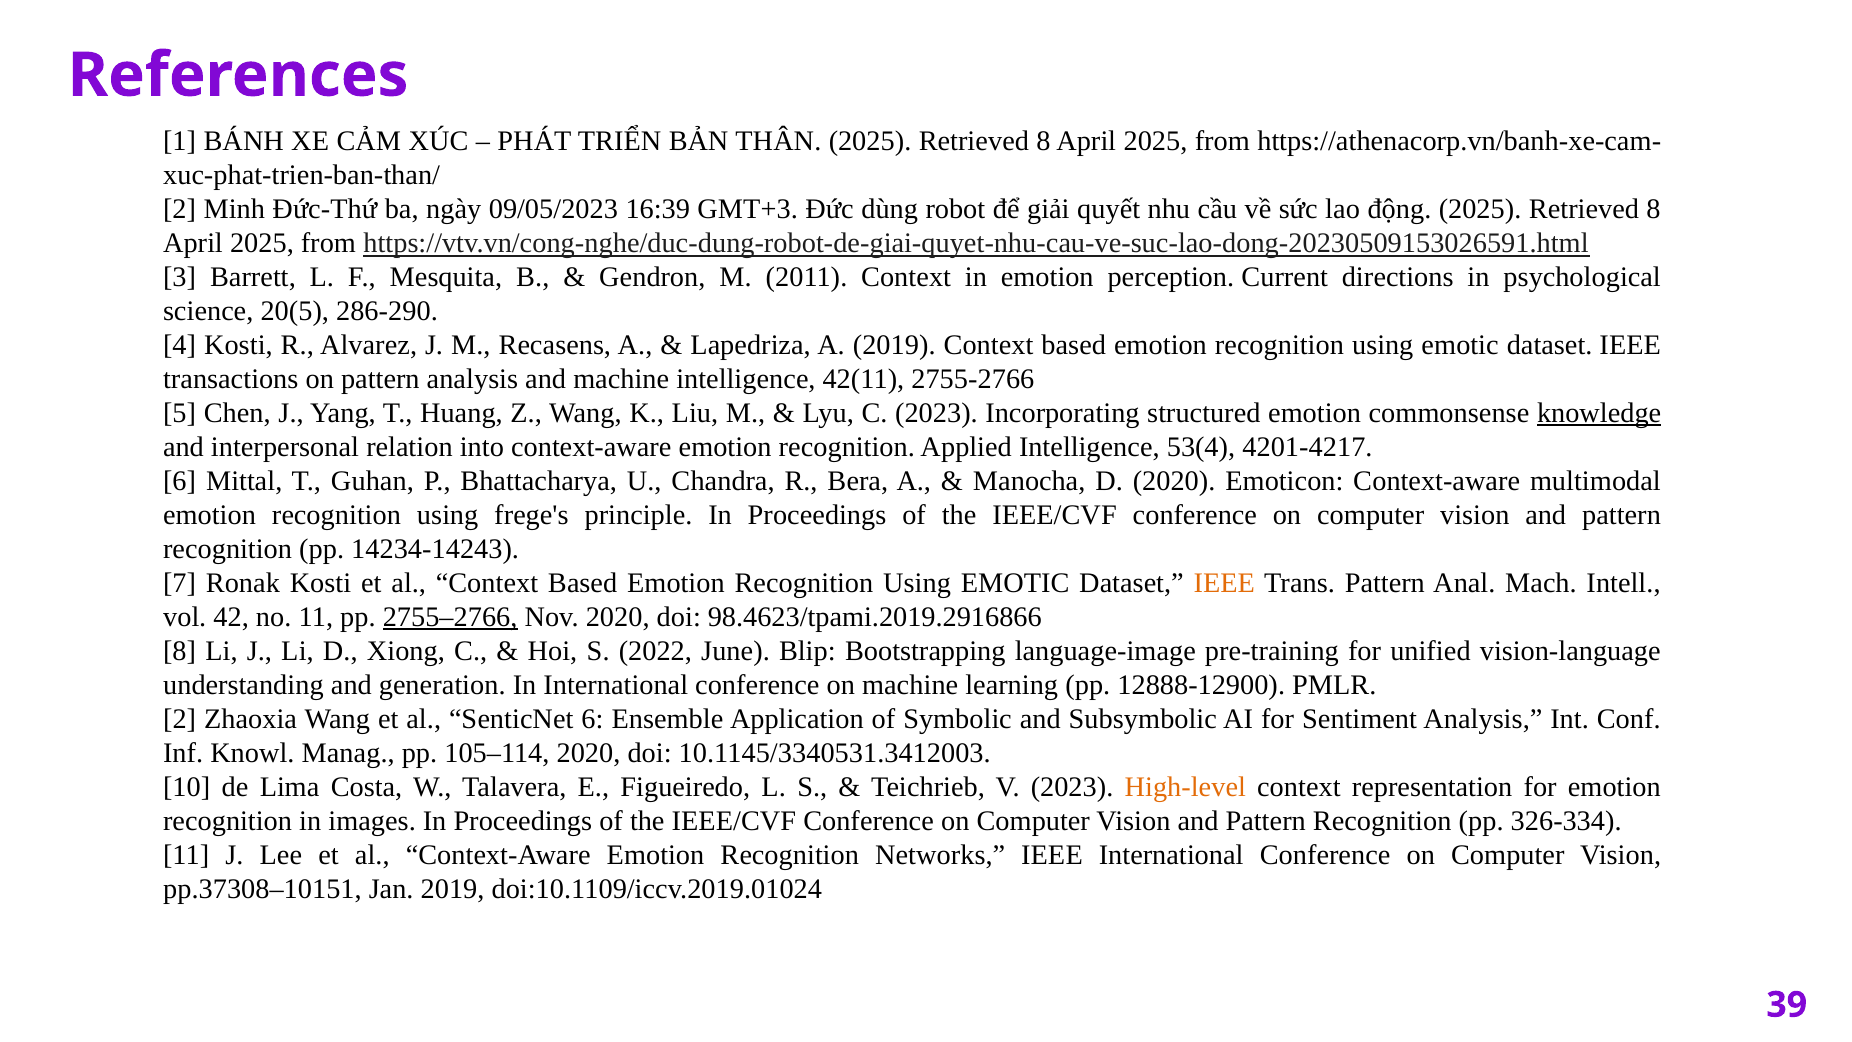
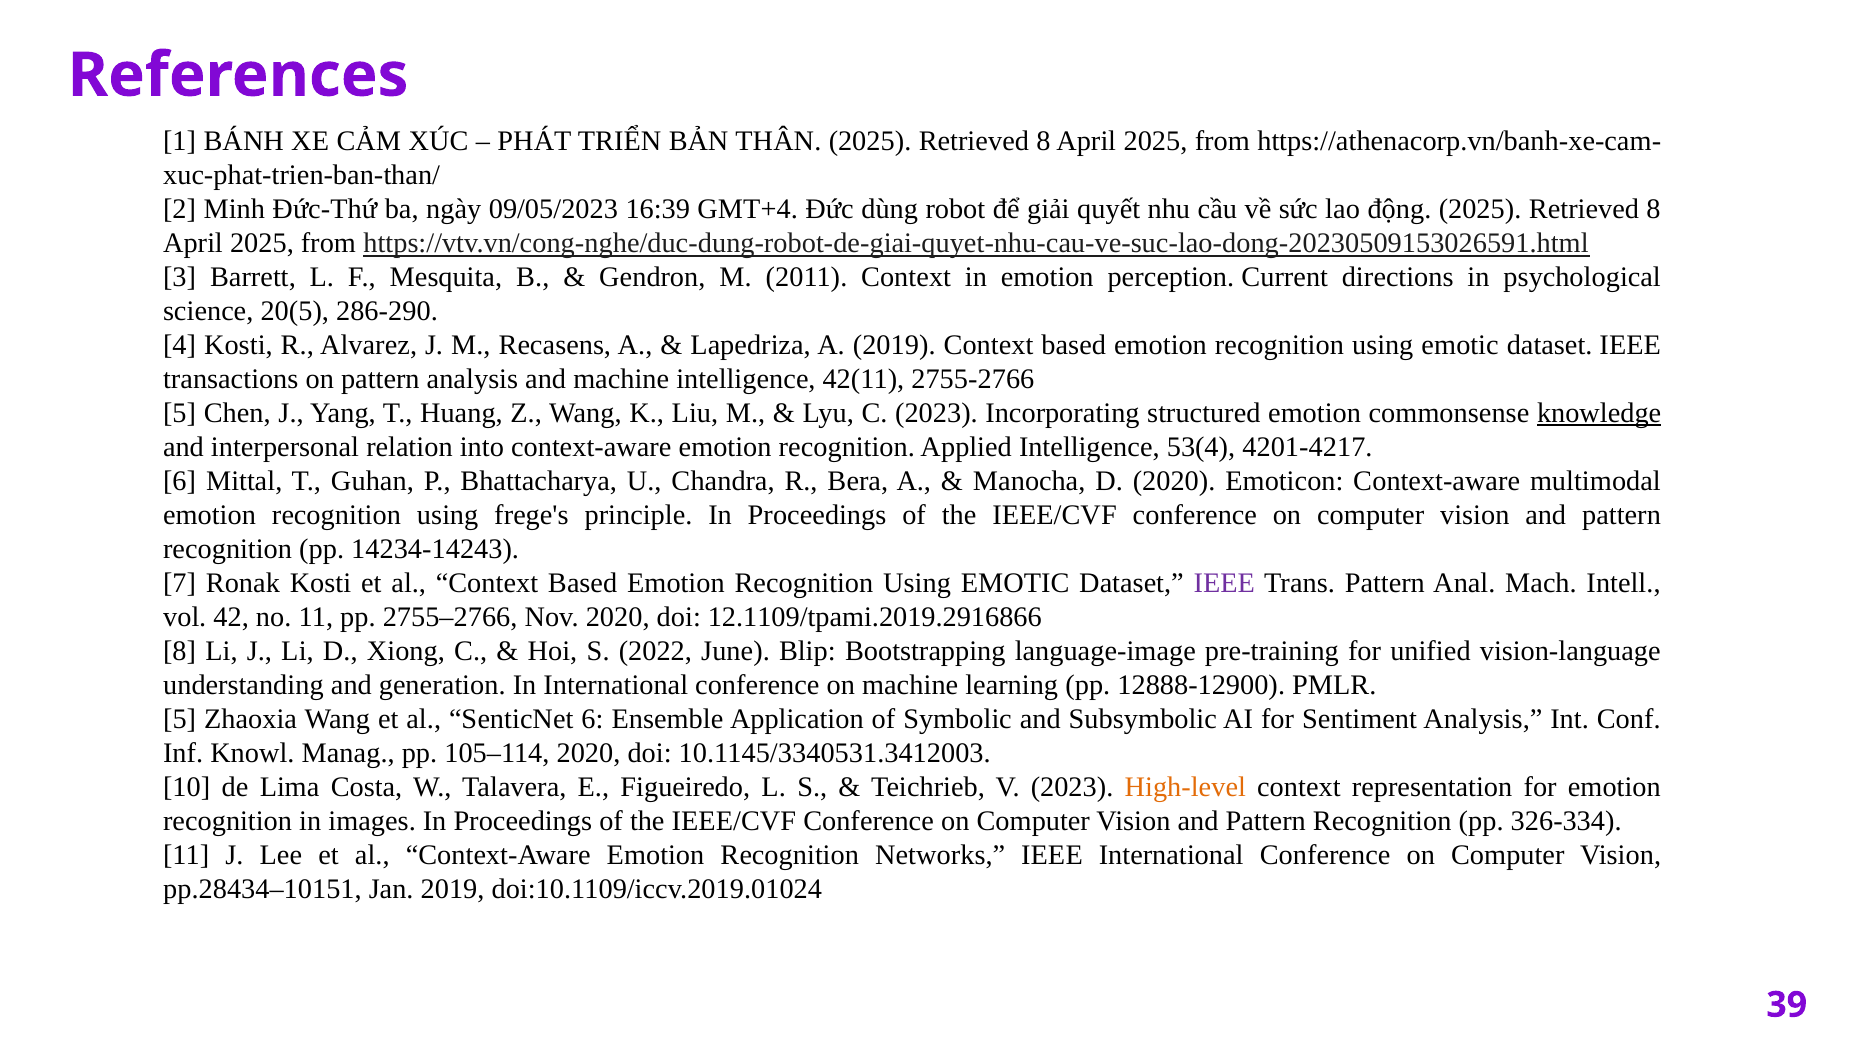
GMT+3: GMT+3 -> GMT+4 (748, 209)
IEEE colour: orange -> purple (1224, 583)
2755–2766 underline: present -> none (450, 617)
98.4623/tpami.2019.2916866: 98.4623/tpami.2019.2916866 -> 12.1109/tpami.2019.2916866 (875, 617)
2: 2 -> 5 (180, 719)
pp.37308–10151: pp.37308–10151 -> pp.28434–10151 (262, 889)
